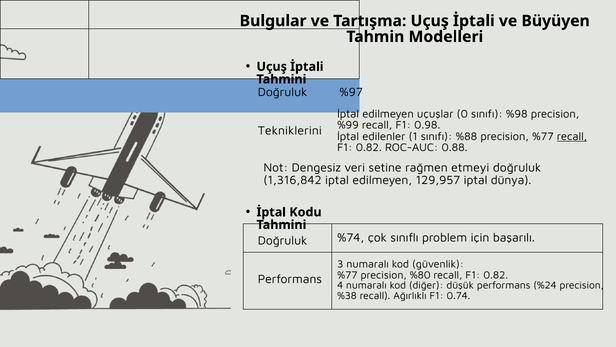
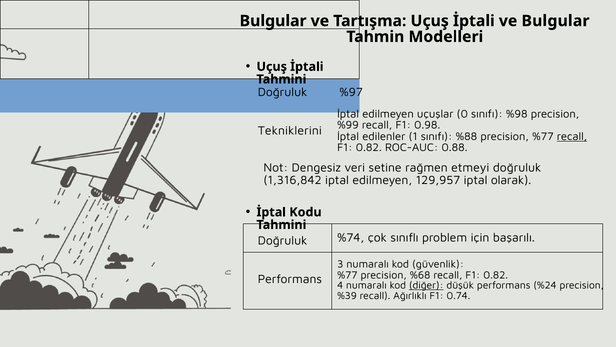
ve Büyüyen: Büyüyen -> Bulgular (556, 21)
dünya: dünya -> olarak (511, 180)
%80: %80 -> %68 (420, 275)
diğer underline: none -> present (426, 285)
%38: %38 -> %39 (347, 295)
